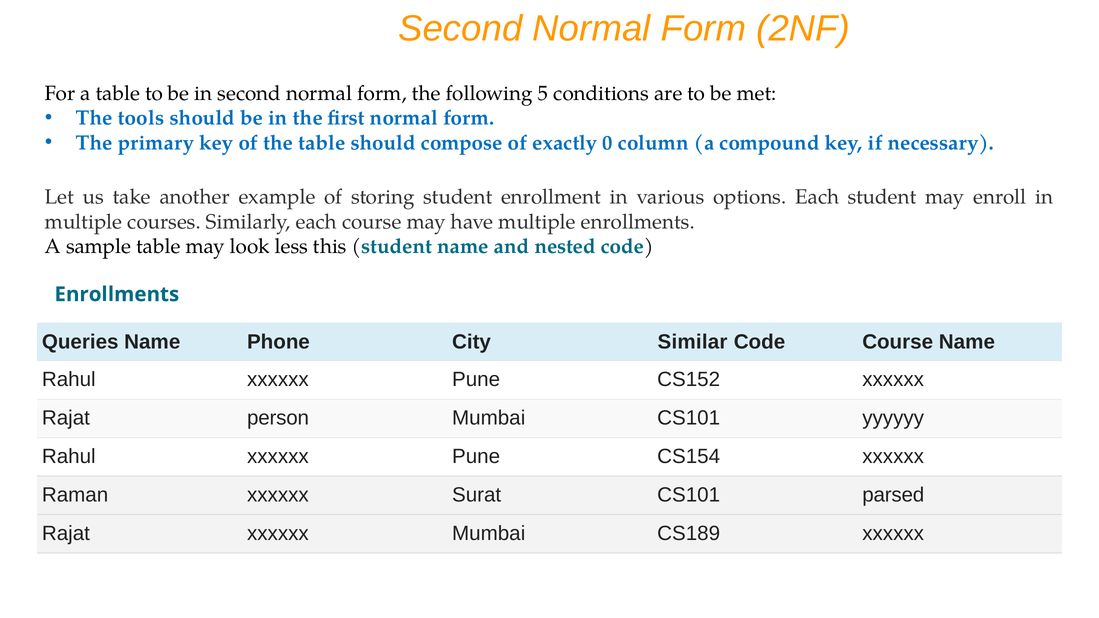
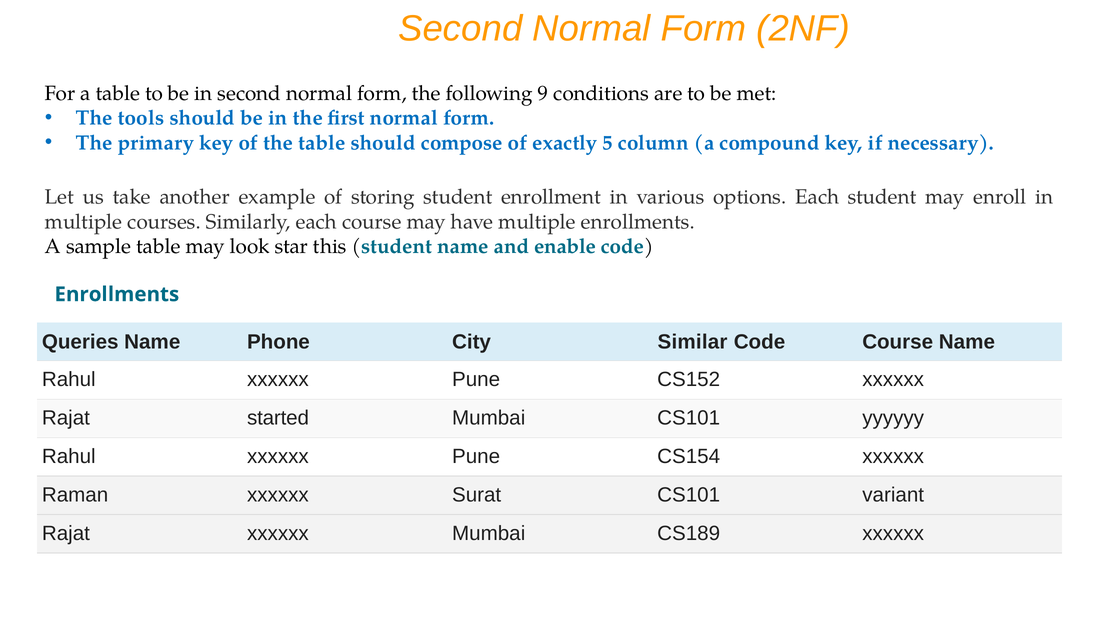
5: 5 -> 9 (543, 93)
0: 0 -> 5 (608, 143)
less: less -> star (291, 247)
nested: nested -> enable (565, 247)
person: person -> started (278, 418)
parsed: parsed -> variant (893, 495)
